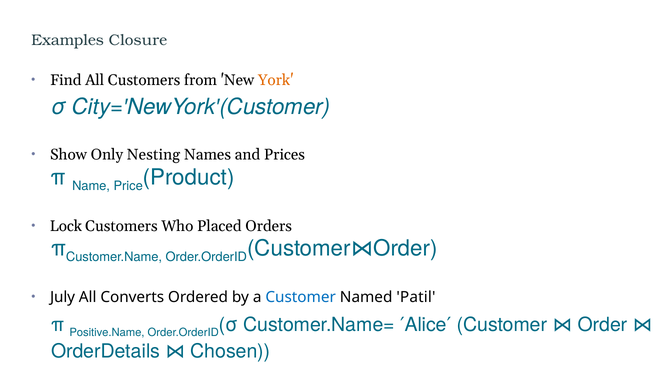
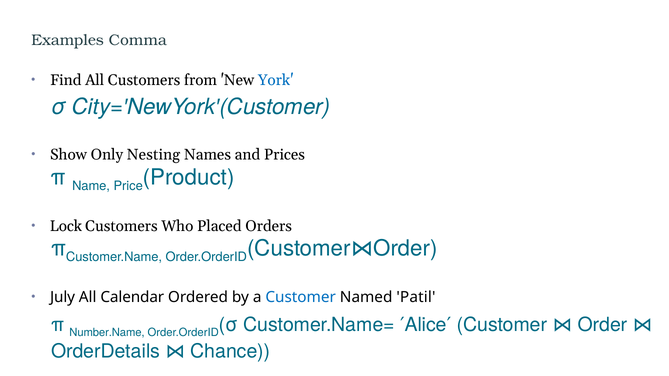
Closure: Closure -> Comma (138, 40)
York colour: orange -> blue (276, 80)
Converts: Converts -> Calendar (132, 297)
Positive.Name: Positive.Name -> Number.Name (107, 333)
Chosen: Chosen -> Chance (230, 352)
